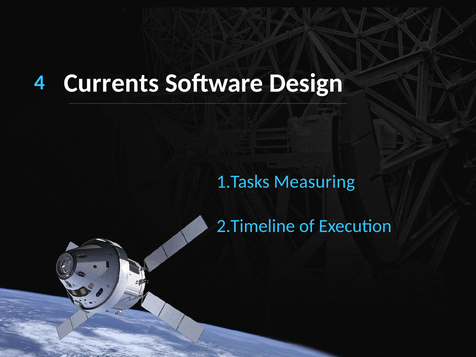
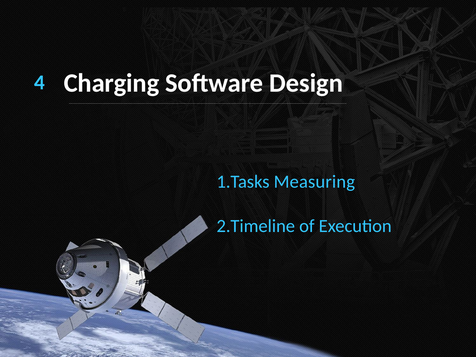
Currents: Currents -> Charging (112, 83)
